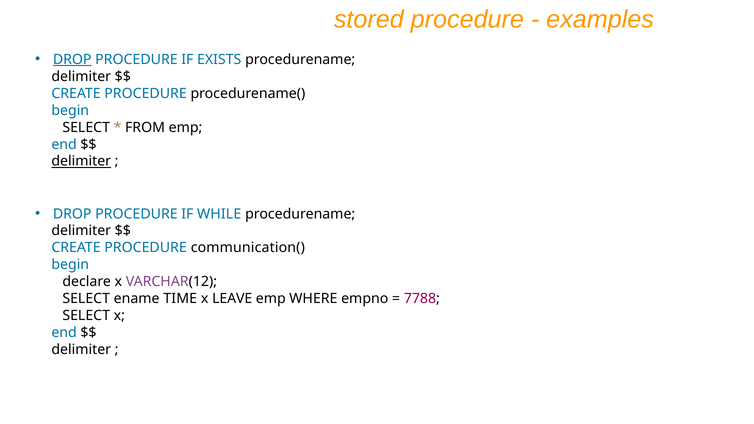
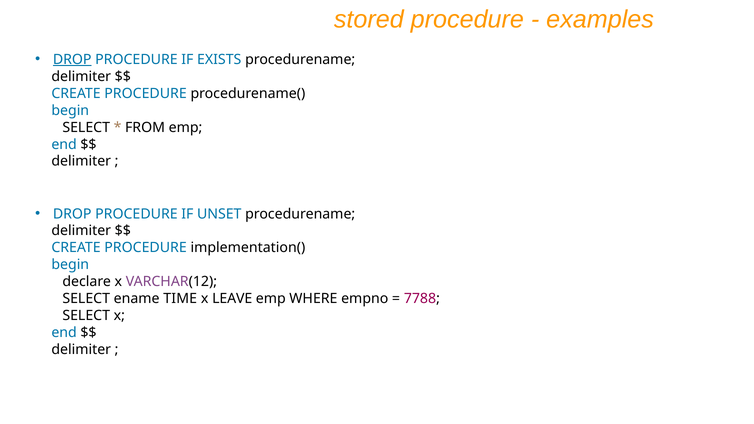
delimiter underline: present -> none (81, 161)
WHILE: WHILE -> UNSET (219, 214)
communication(: communication( -> implementation( (248, 248)
